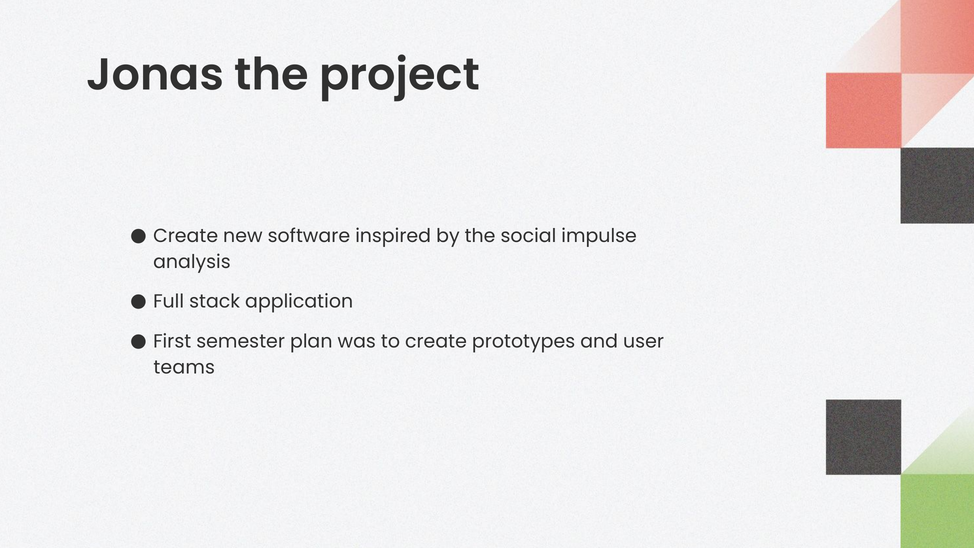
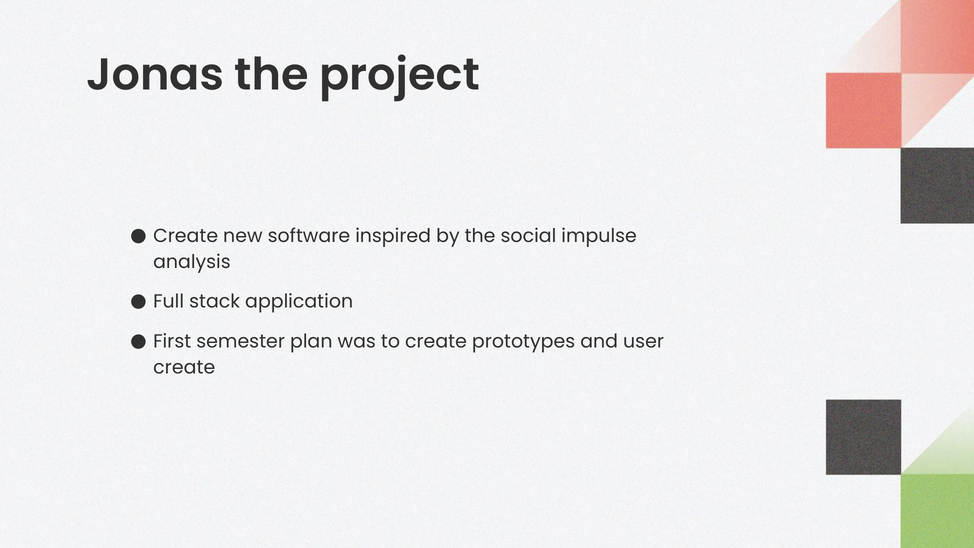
teams: teams -> create (184, 367)
